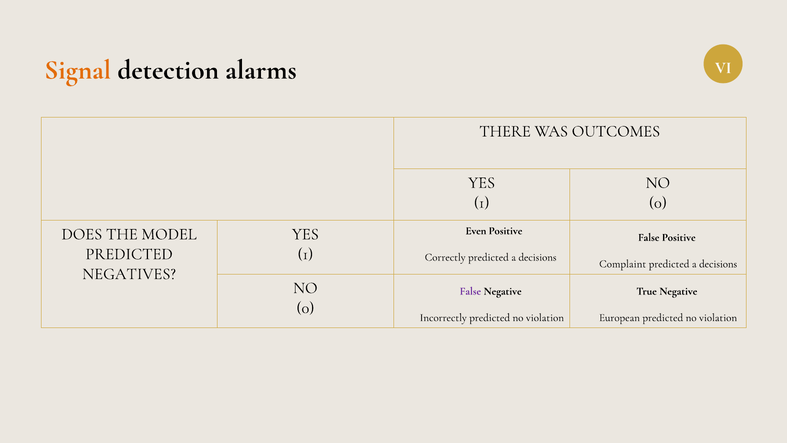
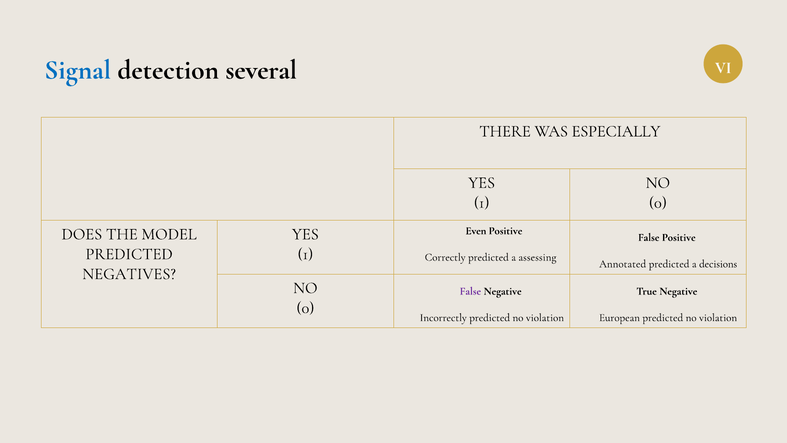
Signal colour: orange -> blue (78, 70)
alarms: alarms -> several (261, 70)
OUTCOMES: OUTCOMES -> ESPECIALLY (616, 131)
Correctly predicted a decisions: decisions -> assessing (537, 257)
Complaint: Complaint -> Annotated (623, 264)
